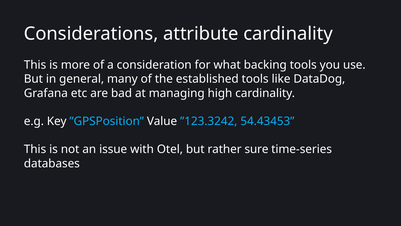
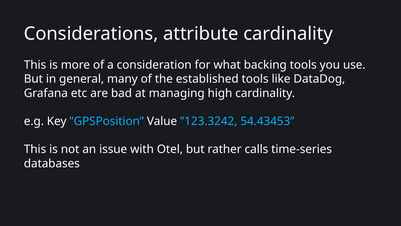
sure: sure -> calls (256, 149)
